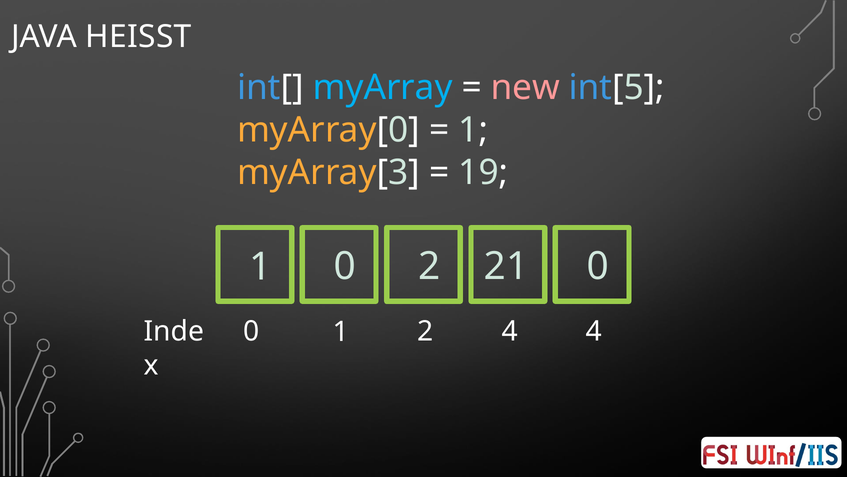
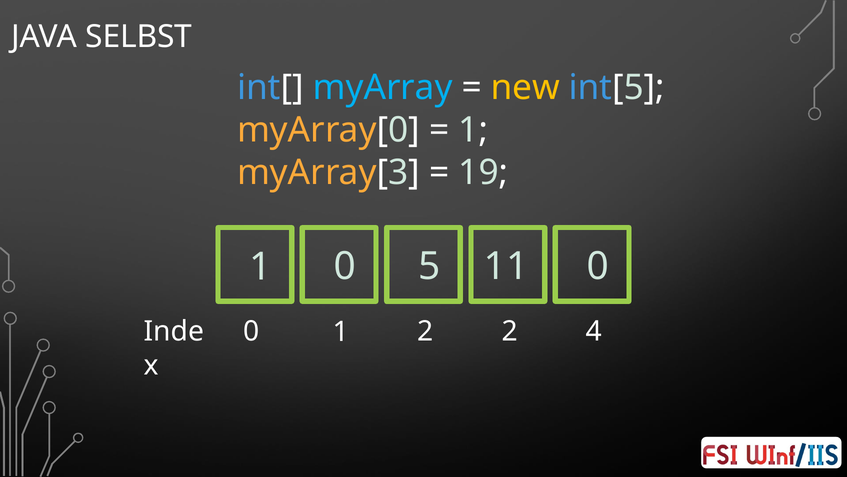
HEISST: HEISST -> SELBST (139, 37)
new colour: pink -> yellow (525, 88)
0 2: 2 -> 5 (429, 266)
21: 21 -> 11 (506, 266)
2 4: 4 -> 2 (510, 331)
